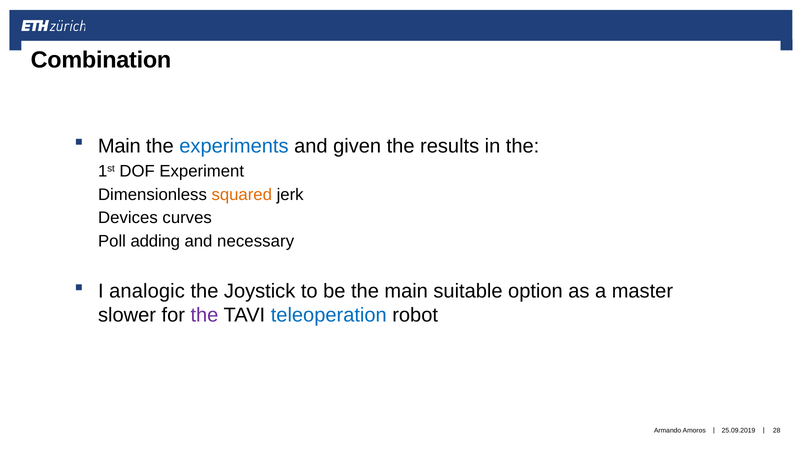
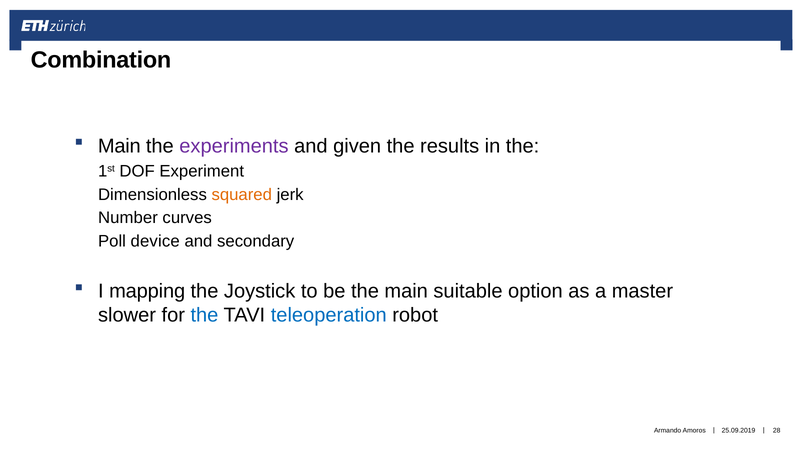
experiments colour: blue -> purple (234, 146)
Devices: Devices -> Number (128, 218)
adding: adding -> device (155, 241)
necessary: necessary -> secondary (256, 241)
analogic: analogic -> mapping (147, 291)
the colour: purple -> blue (204, 315)
